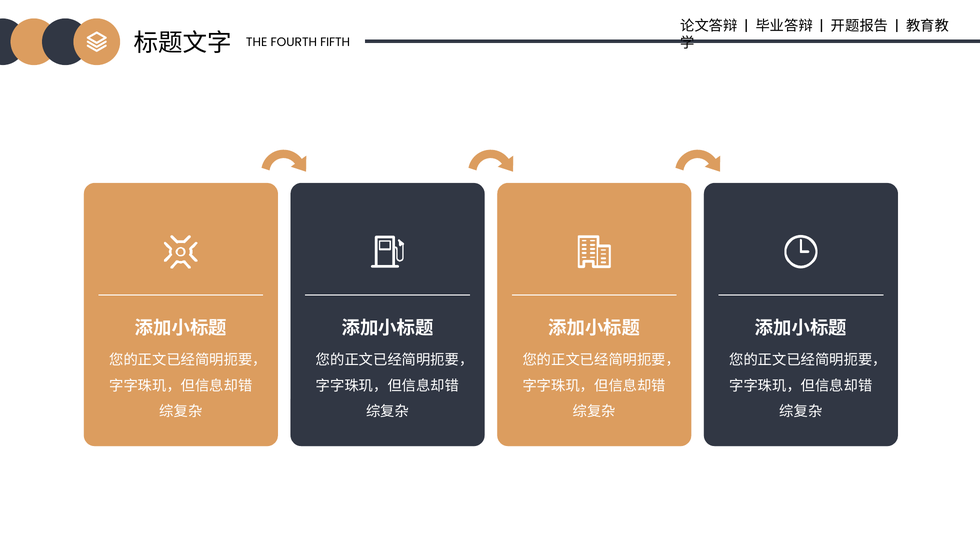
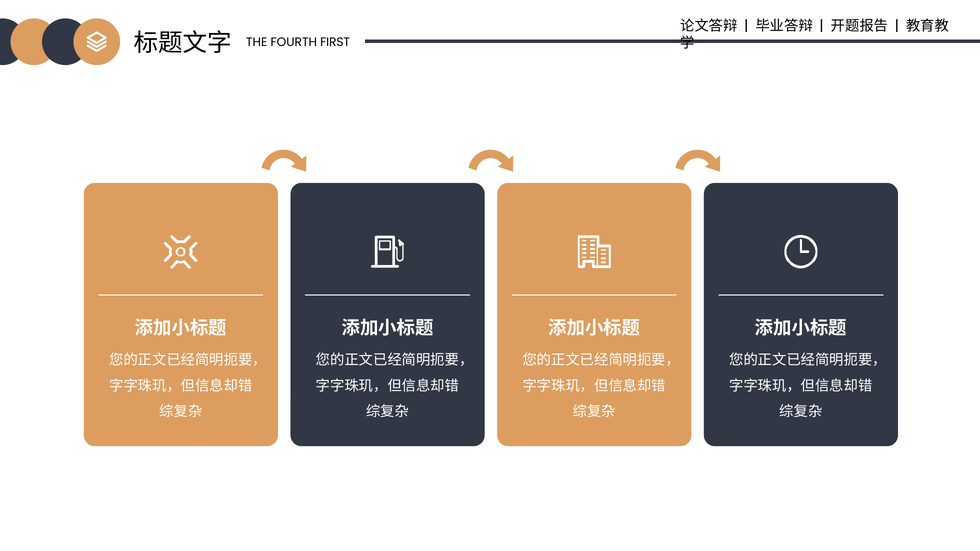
FIFTH: FIFTH -> FIRST (335, 42)
